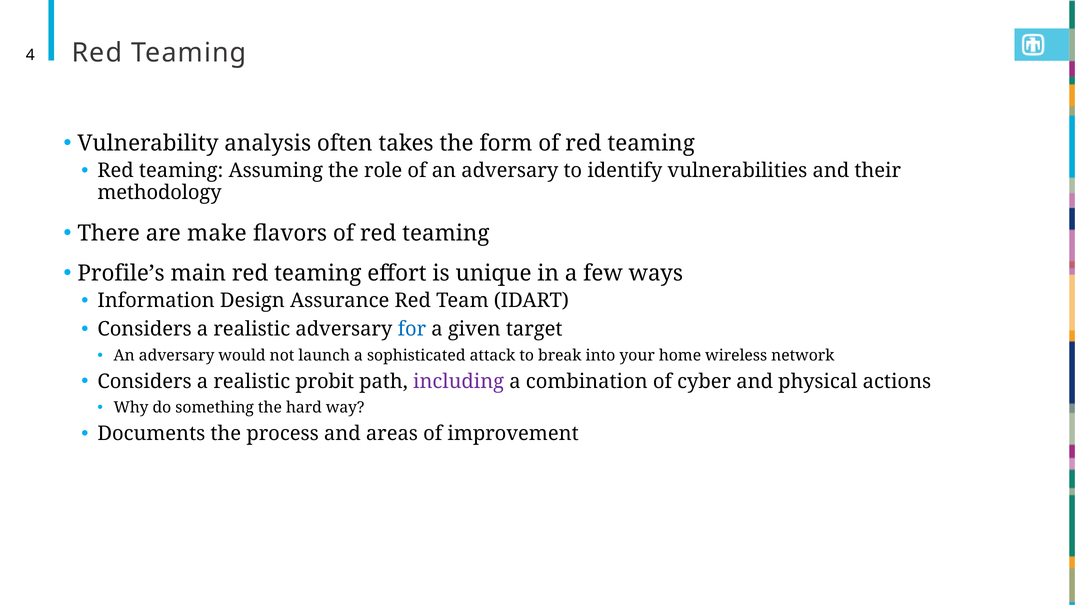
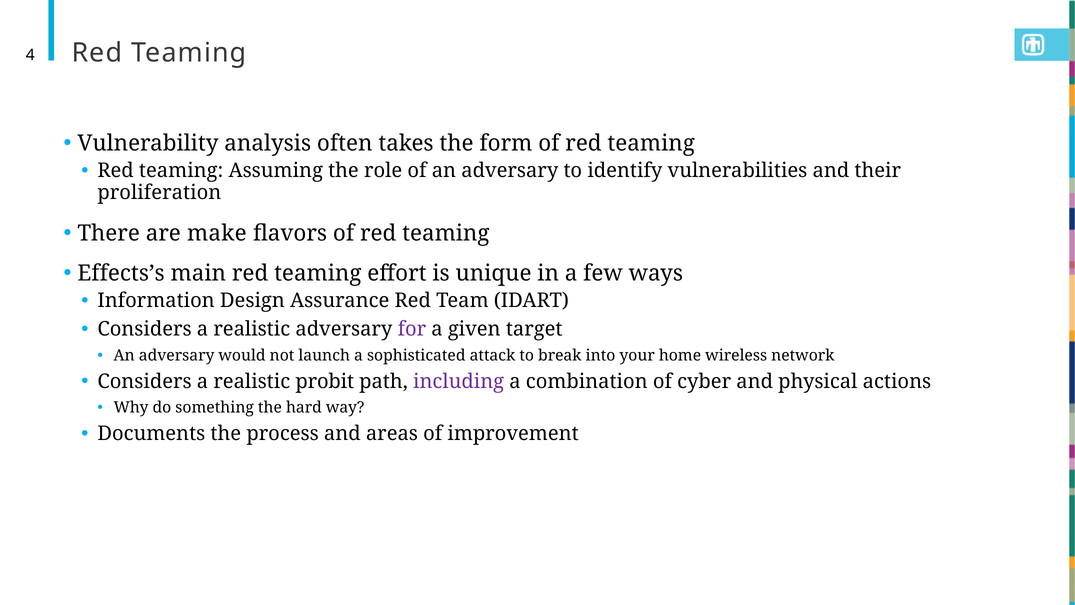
methodology: methodology -> proliferation (159, 192)
Profile’s: Profile’s -> Effects’s (121, 273)
for colour: blue -> purple (412, 329)
